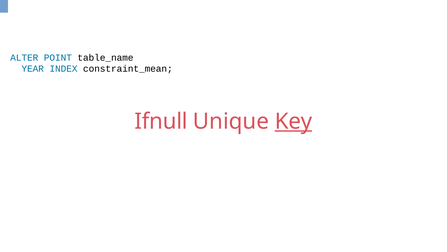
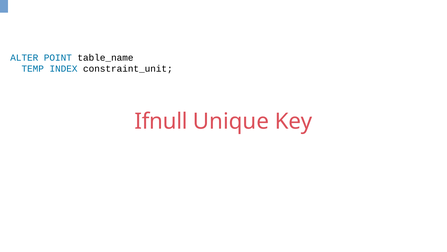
YEAR: YEAR -> TEMP (33, 69)
constraint_mean: constraint_mean -> constraint_unit (128, 69)
Key underline: present -> none (294, 121)
